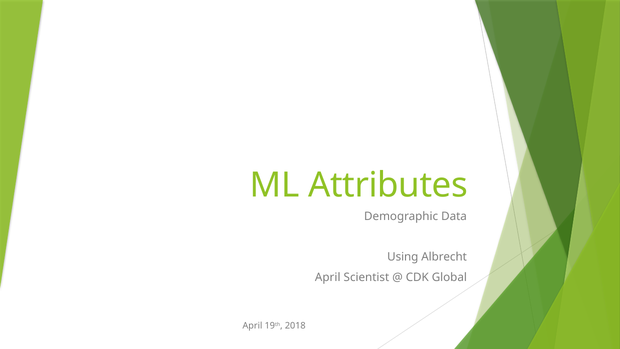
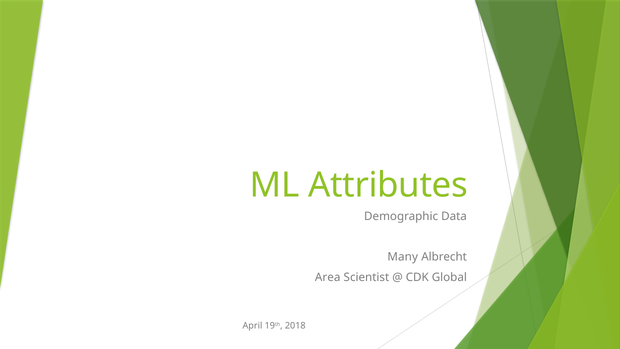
Using: Using -> Many (403, 257)
April: April -> Area (328, 277)
